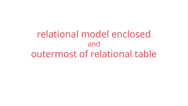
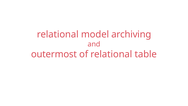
enclosed: enclosed -> archiving (131, 34)
